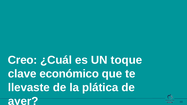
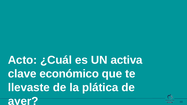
Creo: Creo -> Acto (22, 60)
toque: toque -> activa (127, 60)
